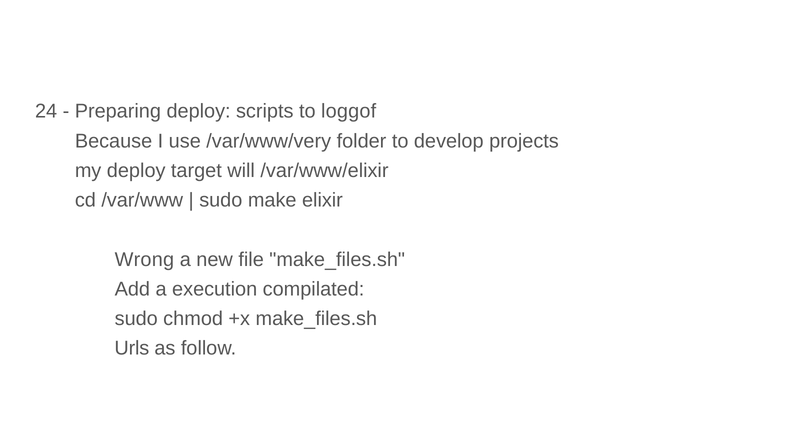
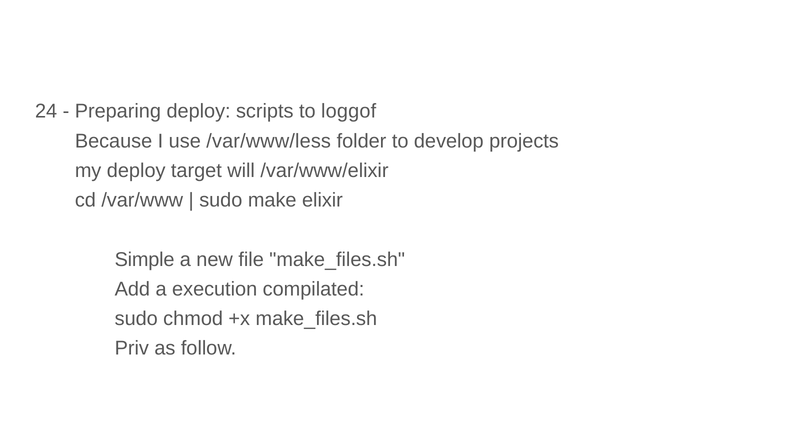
/var/www/very: /var/www/very -> /var/www/less (269, 141)
Wrong: Wrong -> Simple (145, 259)
Urls: Urls -> Priv (132, 348)
